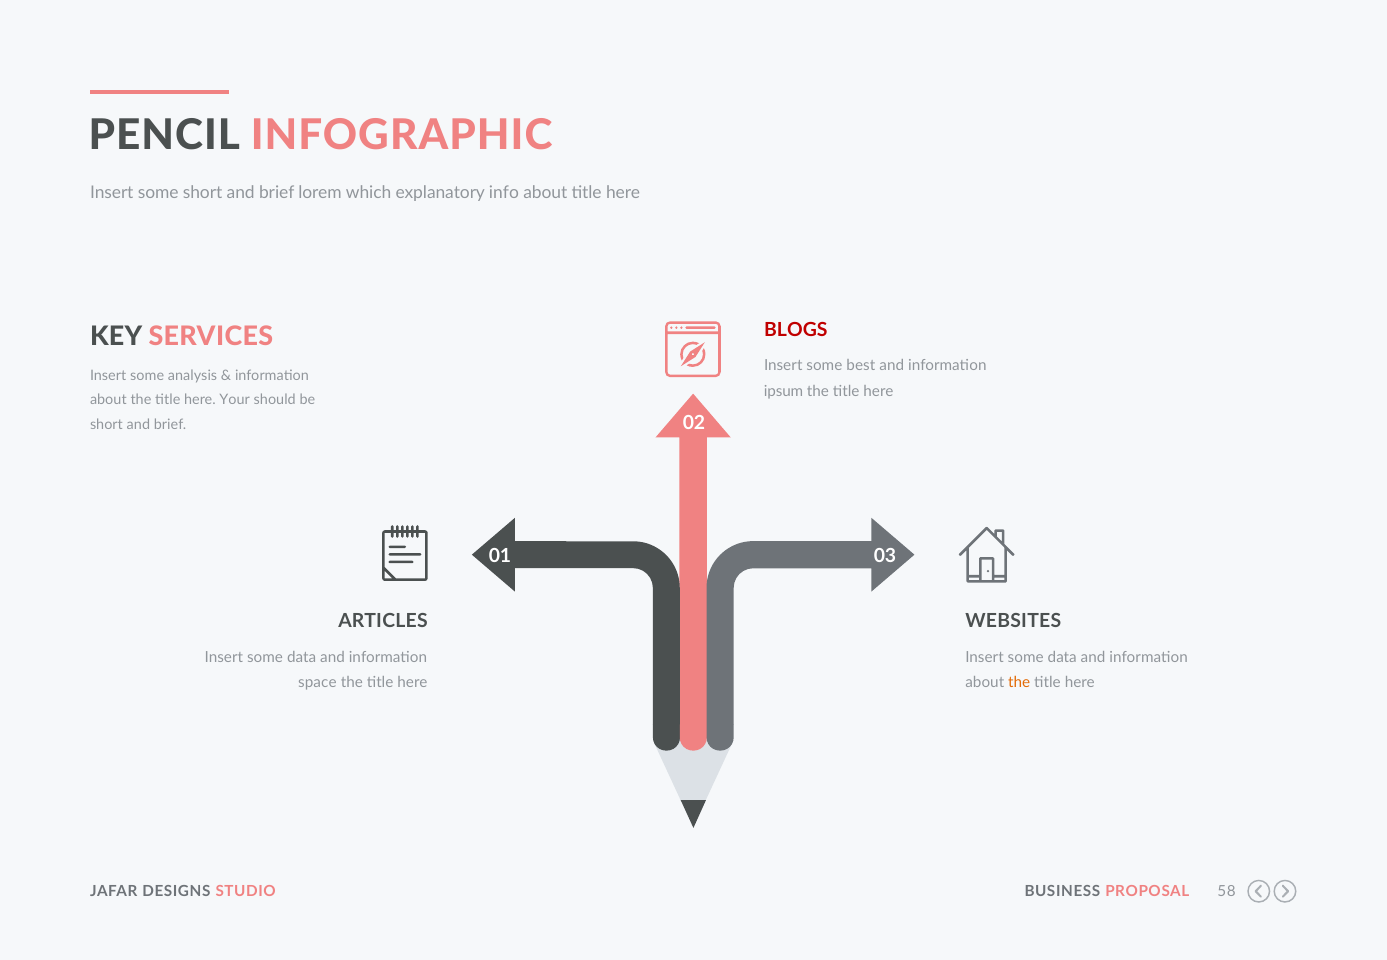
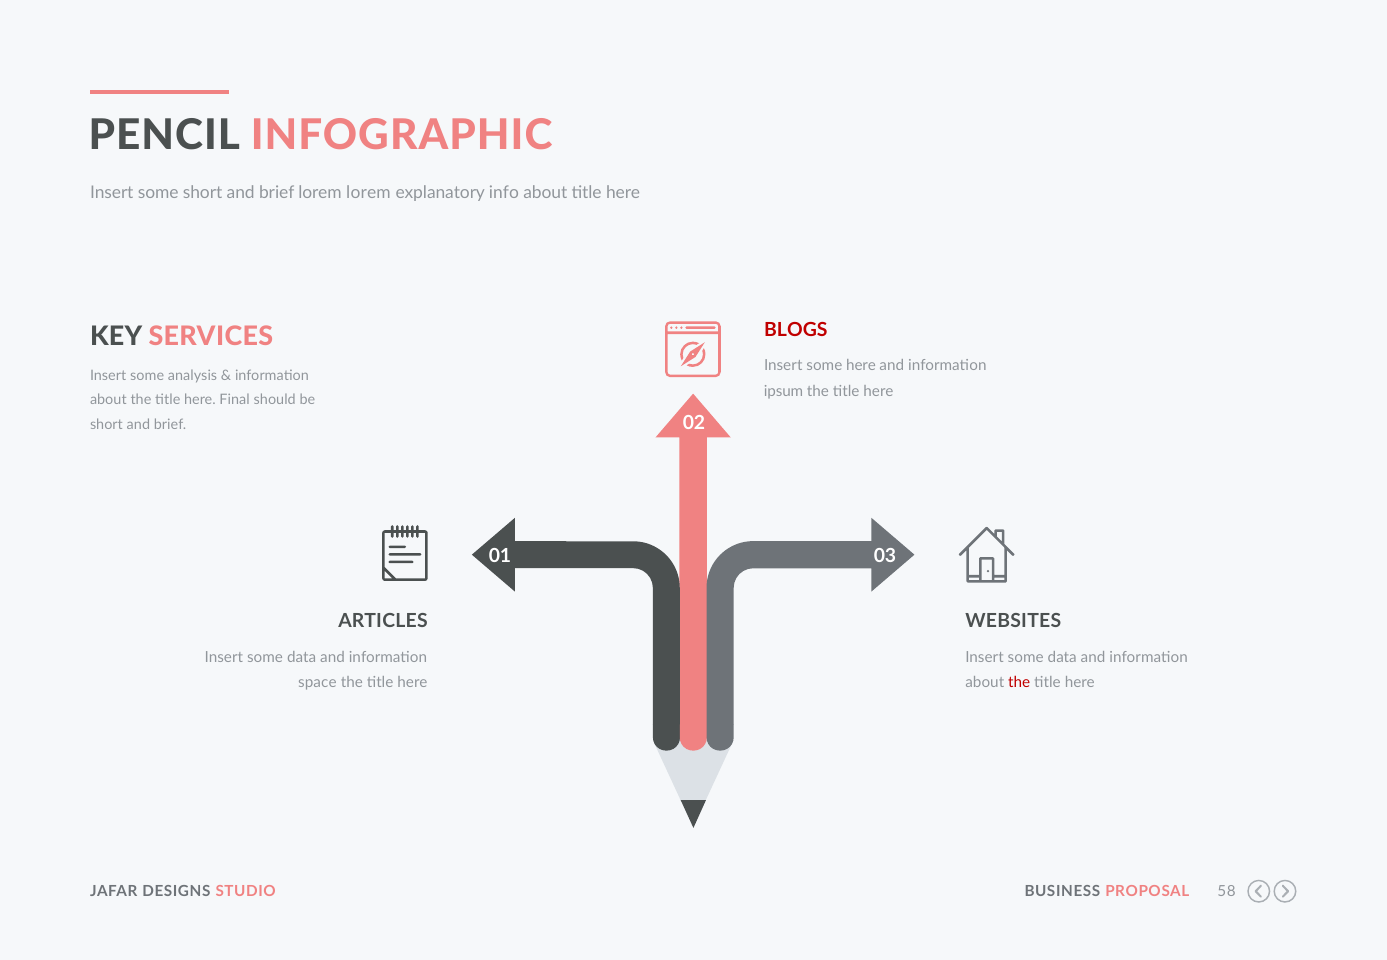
lorem which: which -> lorem (369, 193)
some best: best -> here (861, 366)
Your: Your -> Final (235, 400)
the colour: orange -> red (1019, 683)
